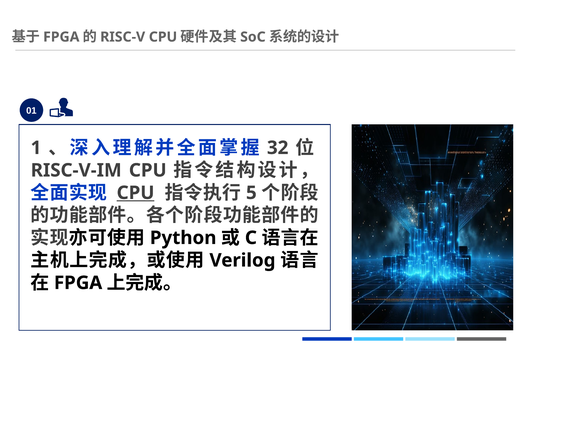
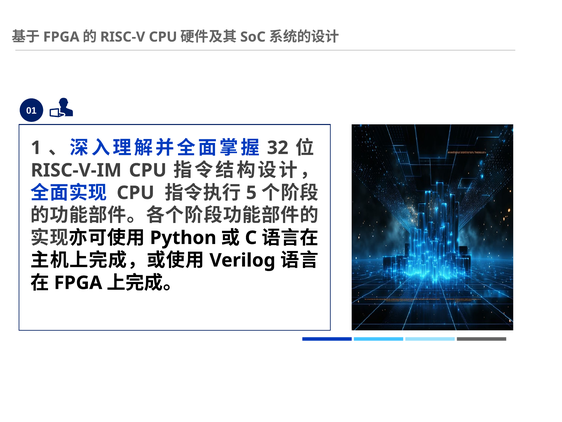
CPU underline: present -> none (136, 193)
